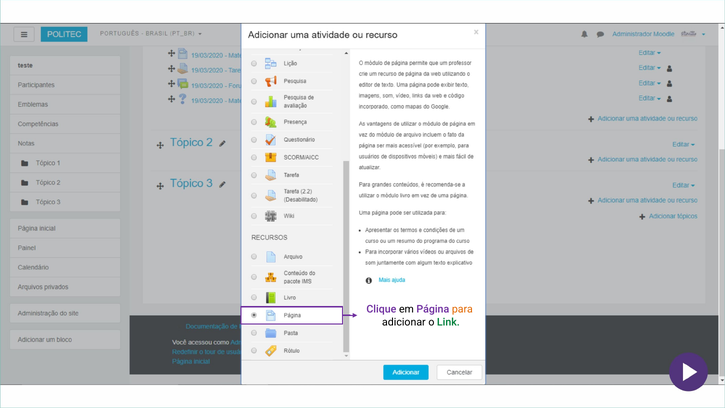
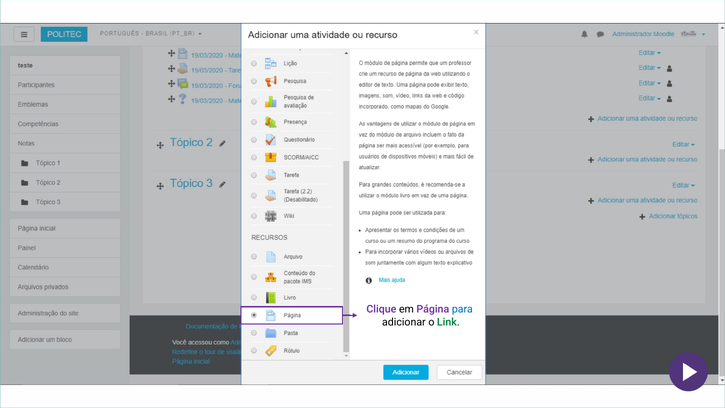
para colour: orange -> blue (462, 309)
